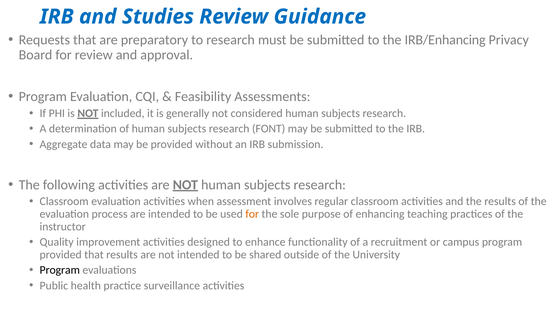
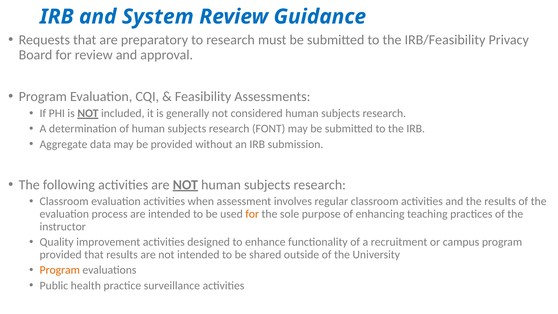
Studies: Studies -> System (158, 17)
IRB/Enhancing: IRB/Enhancing -> IRB/Feasibility (445, 40)
Program colour: black -> orange (60, 270)
